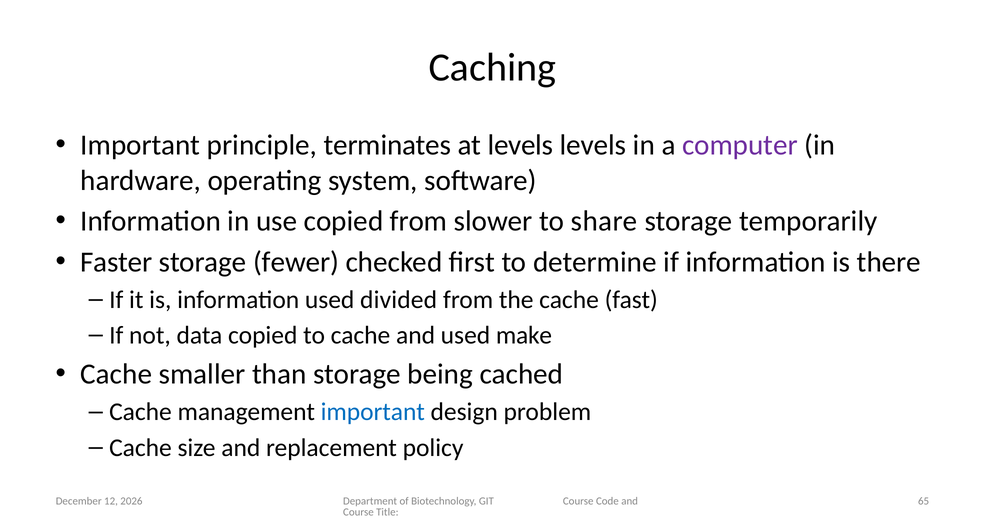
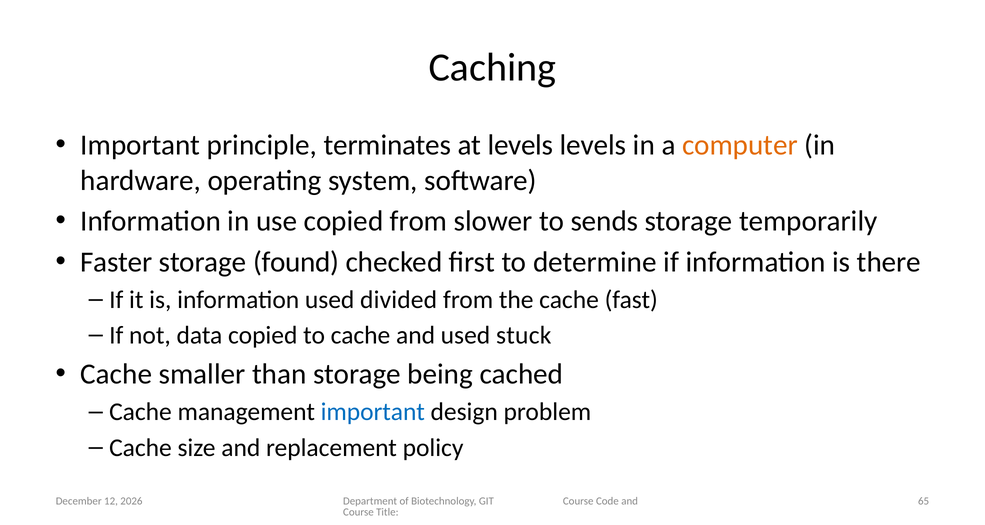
computer colour: purple -> orange (740, 145)
share: share -> sends (604, 221)
fewer: fewer -> found (296, 262)
make: make -> stuck (524, 336)
